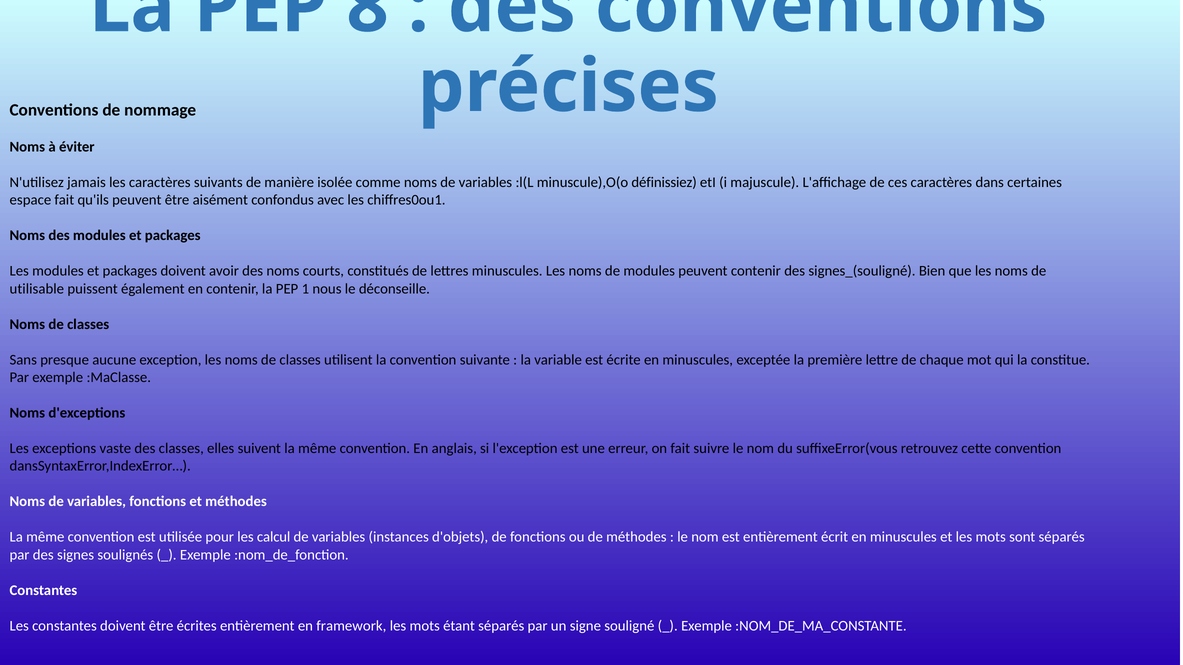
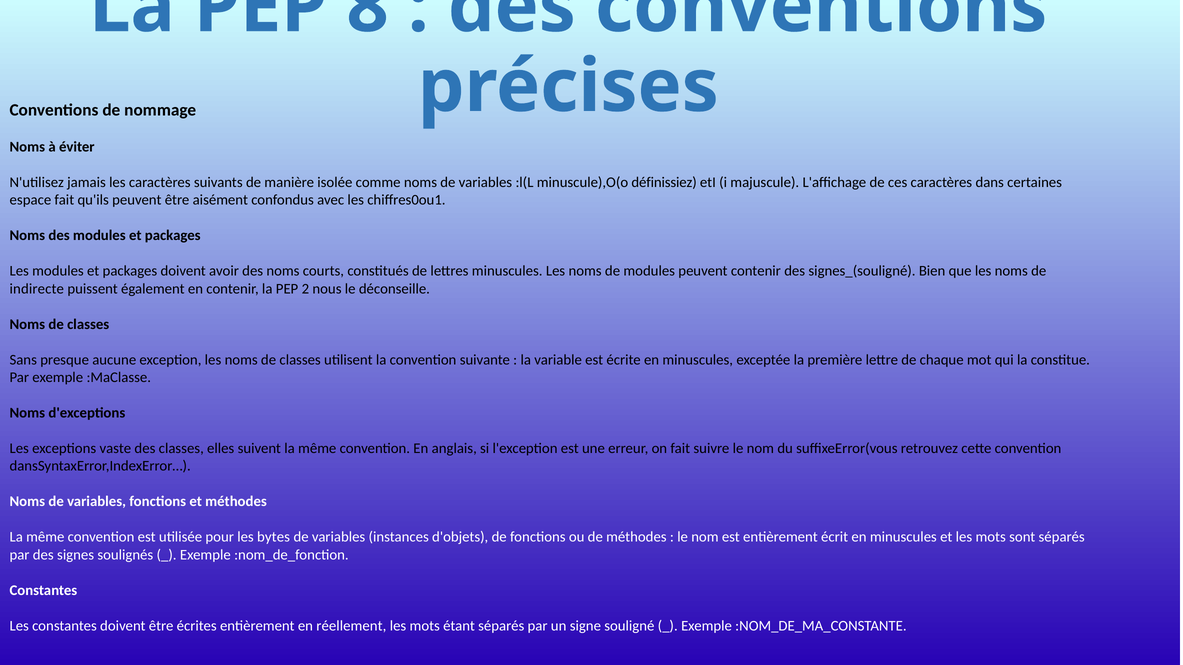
utilisable: utilisable -> indirecte (37, 289)
1: 1 -> 2 (305, 289)
calcul: calcul -> bytes (274, 537)
framework: framework -> réellement (351, 626)
